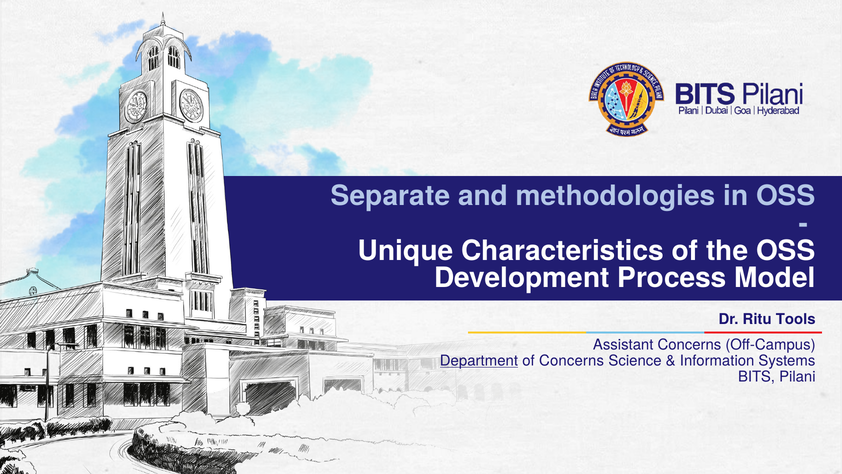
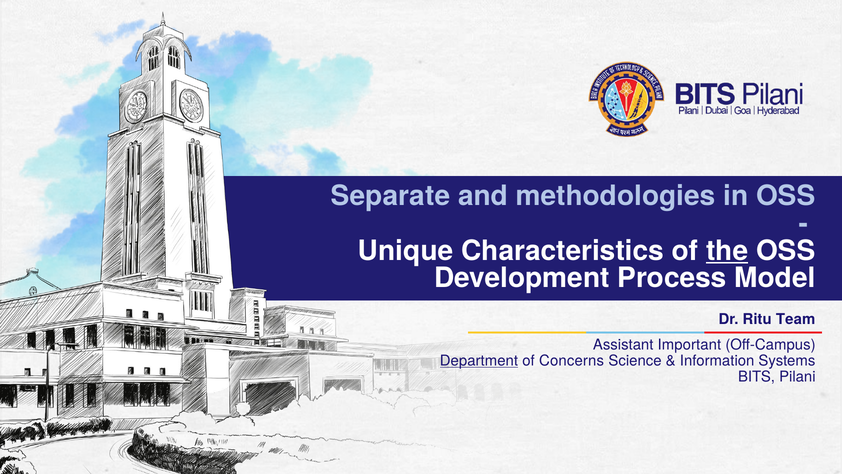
the underline: none -> present (727, 251)
Tools: Tools -> Team (796, 319)
Assistant Concerns: Concerns -> Important (689, 344)
